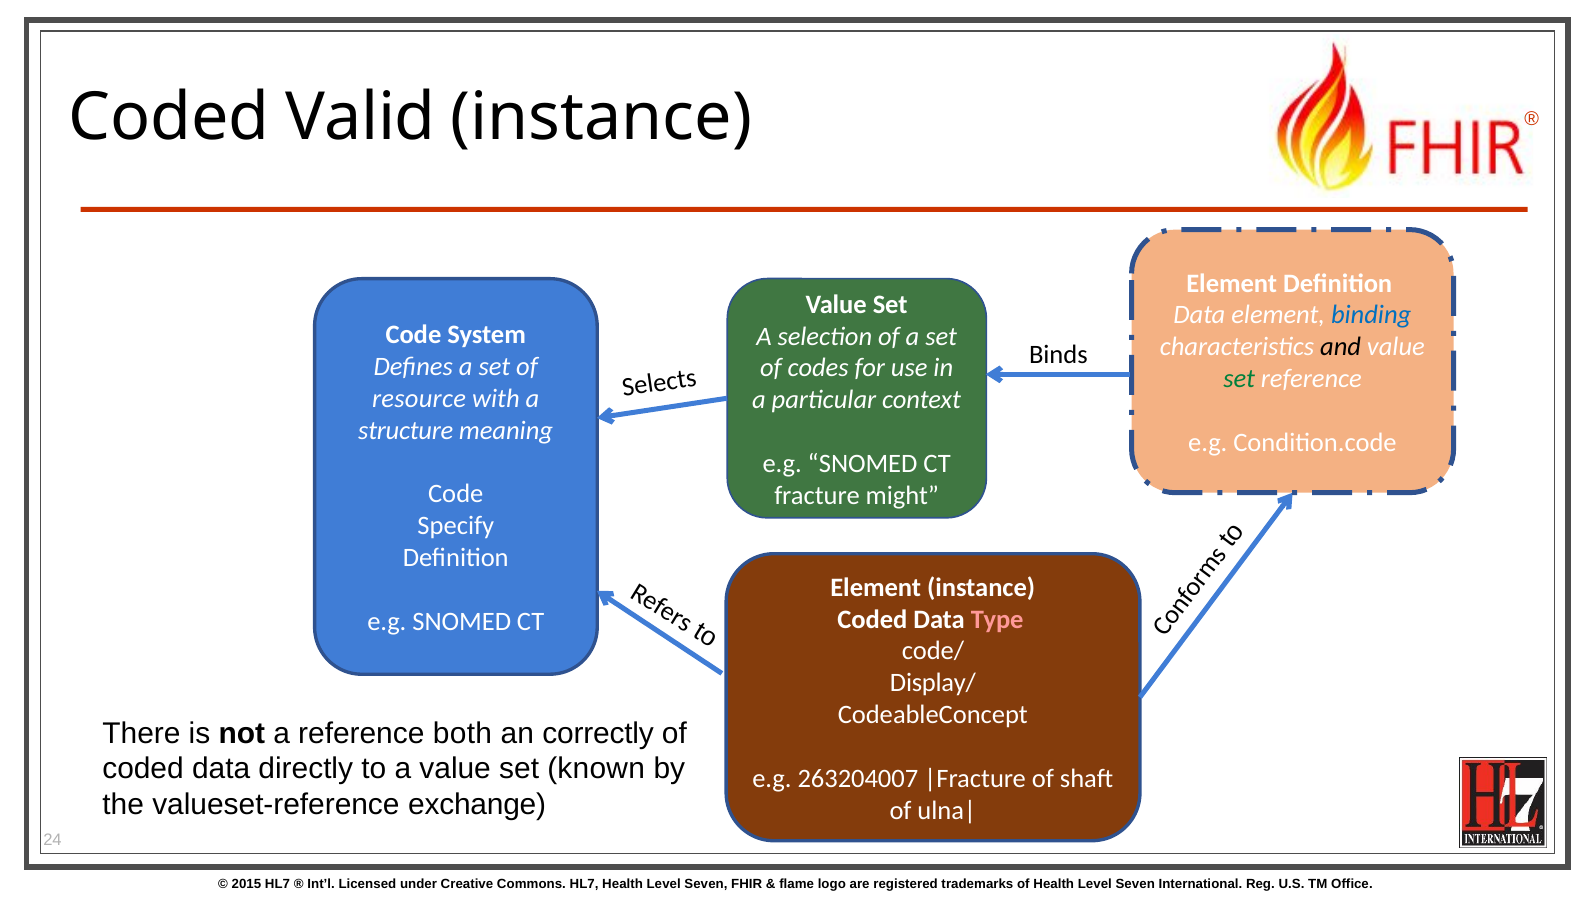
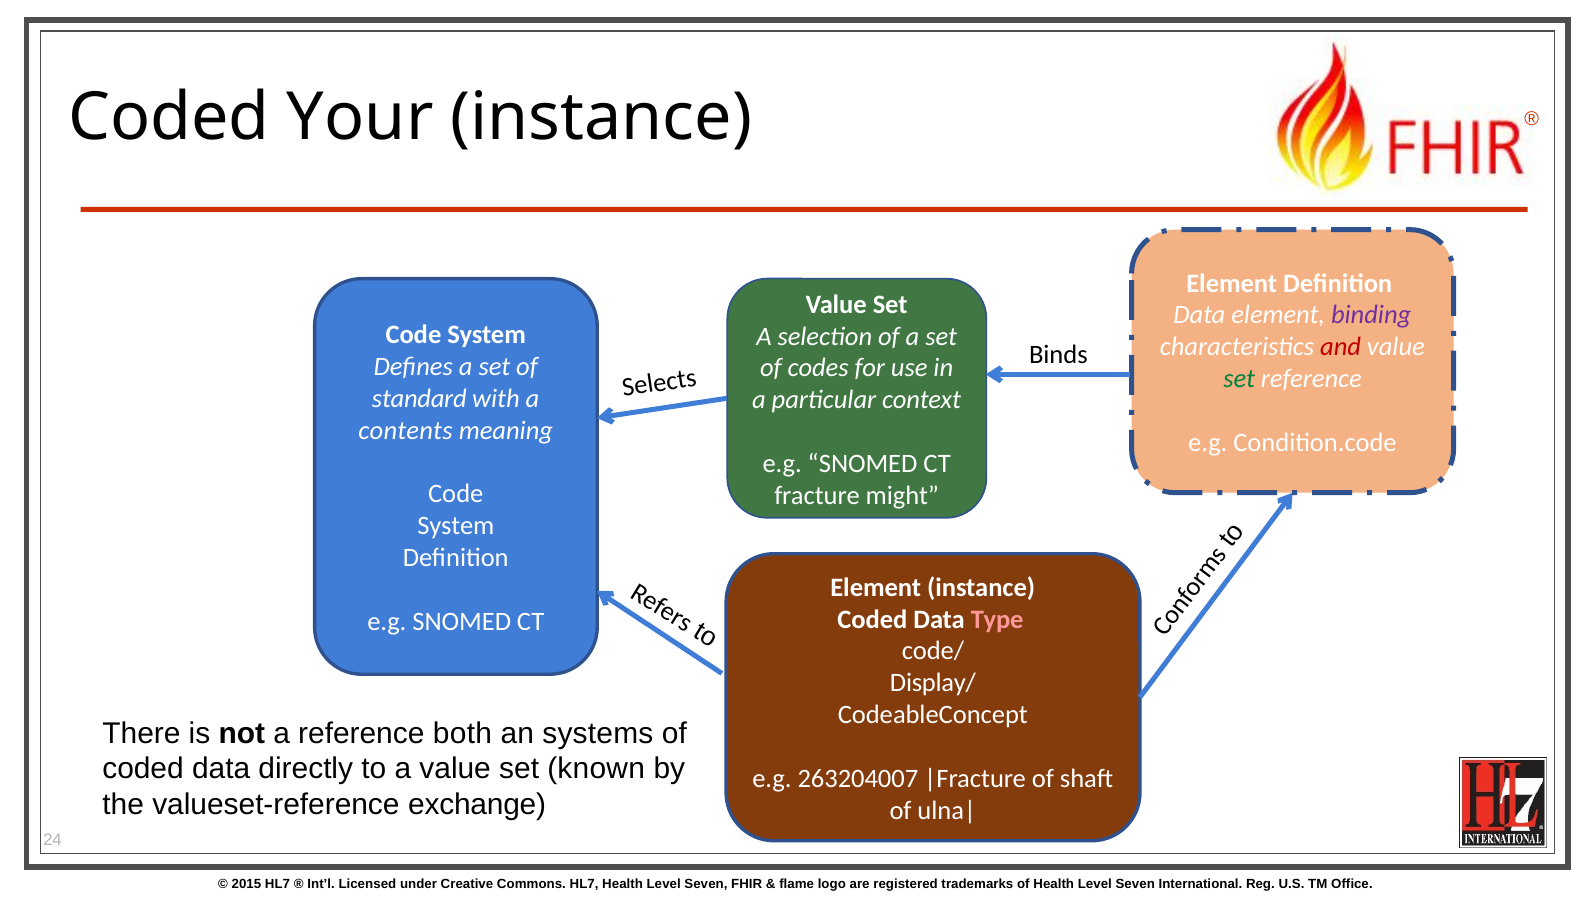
Valid: Valid -> Your (360, 118)
binding colour: blue -> purple (1371, 315)
and colour: black -> red (1341, 347)
resource: resource -> standard (419, 399)
structure: structure -> contents (406, 431)
Specify: Specify -> System (456, 526)
correctly: correctly -> systems (598, 733)
